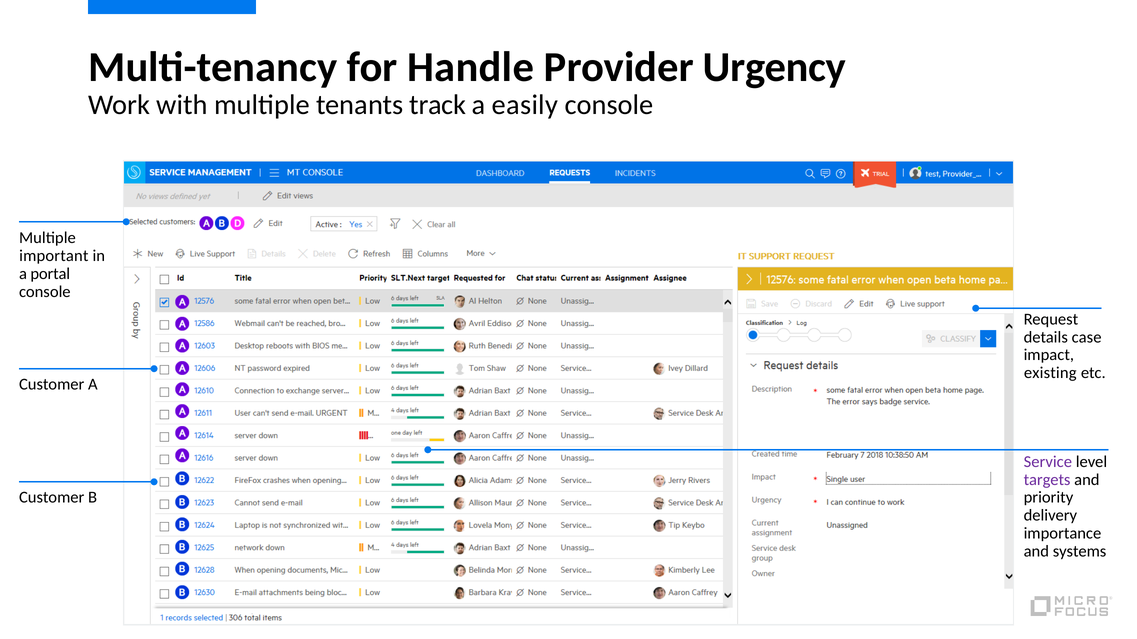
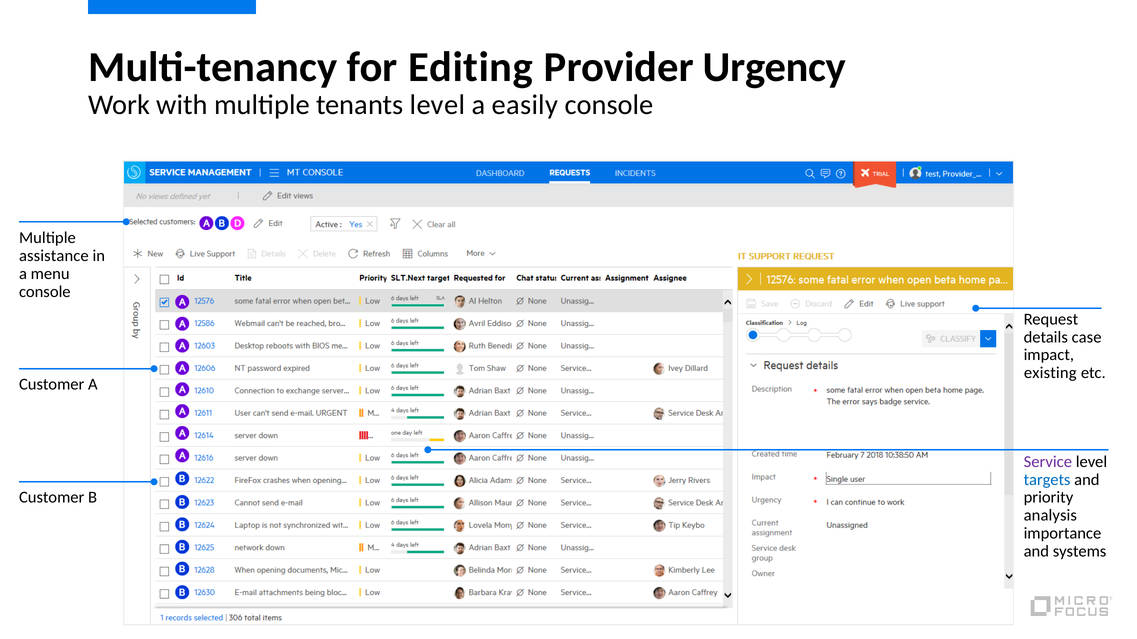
Handle: Handle -> Editing (471, 67)
tenants track: track -> level (437, 105)
important: important -> assistance (54, 256)
portal: portal -> menu (50, 274)
targets colour: purple -> blue (1047, 480)
delivery: delivery -> analysis (1050, 516)
